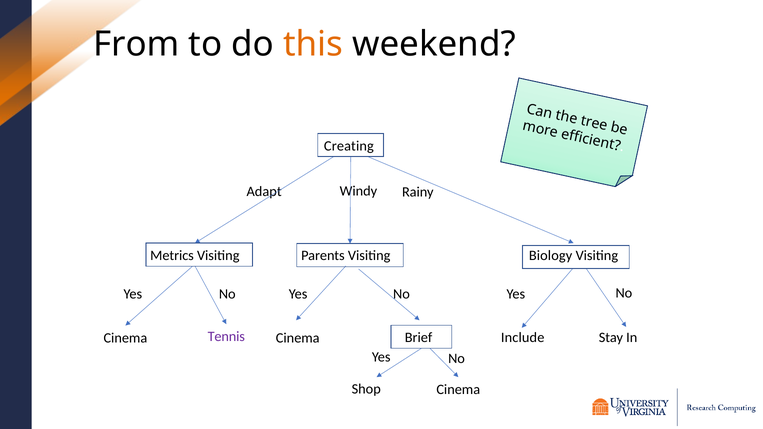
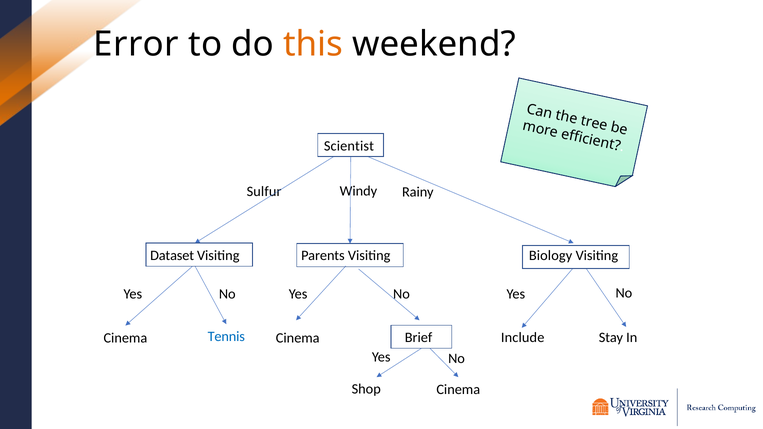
From: From -> Error (136, 44)
Creating: Creating -> Scientist (349, 146)
Adapt: Adapt -> Sulfur (264, 191)
Metrics: Metrics -> Dataset (172, 256)
Tennis colour: purple -> blue (226, 337)
